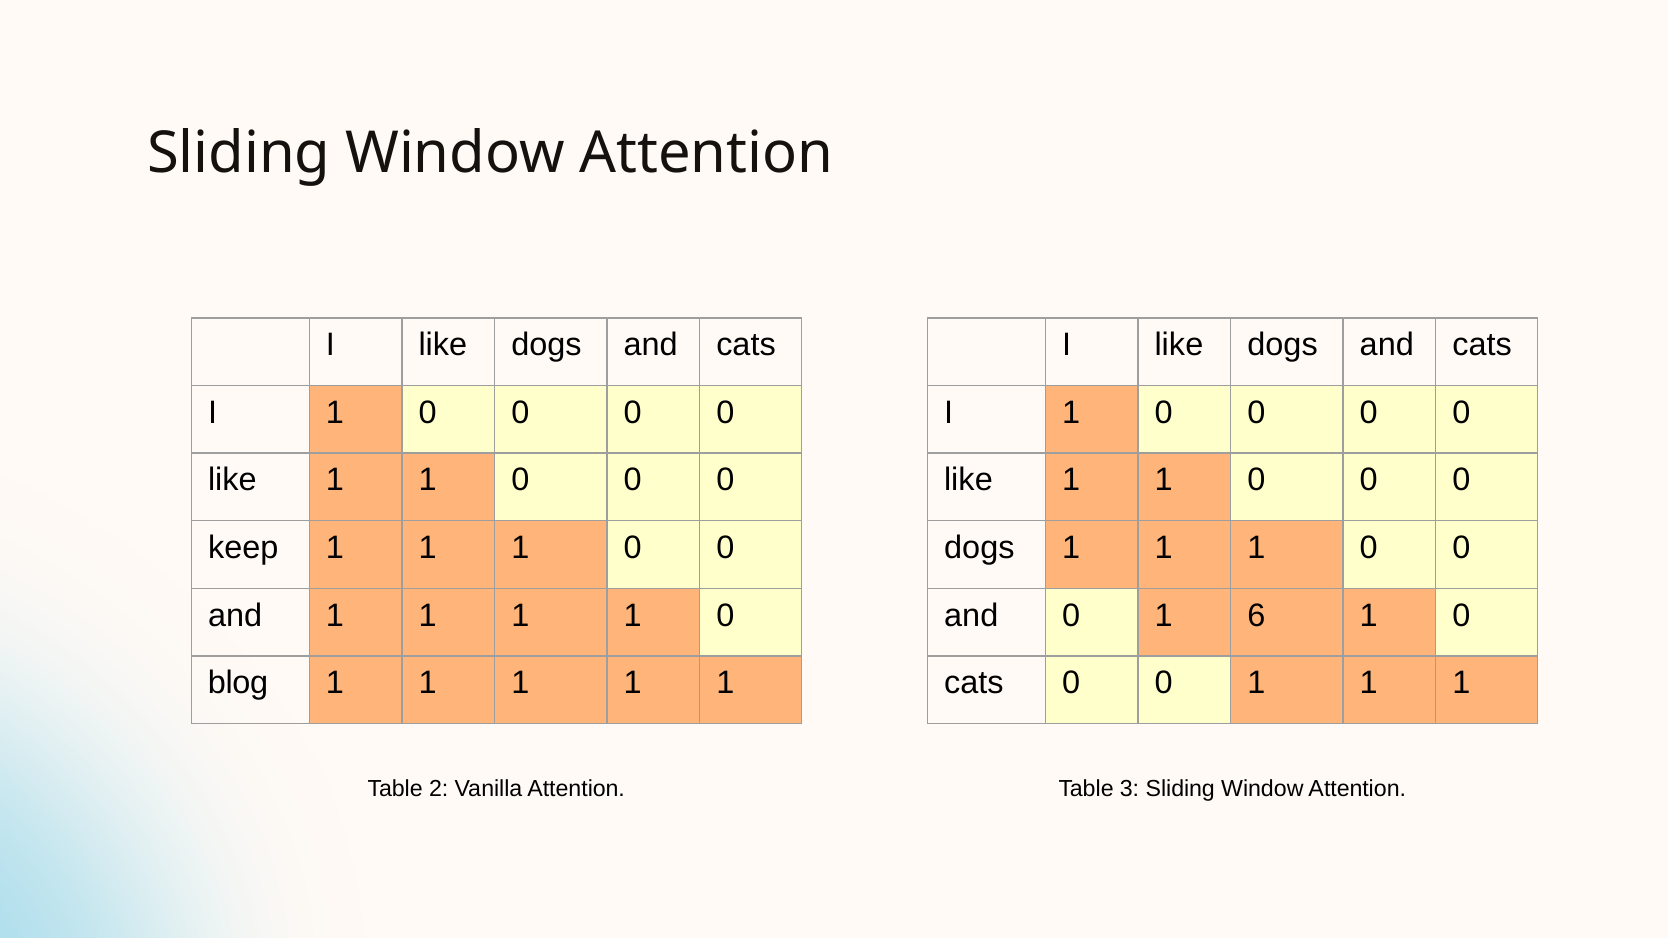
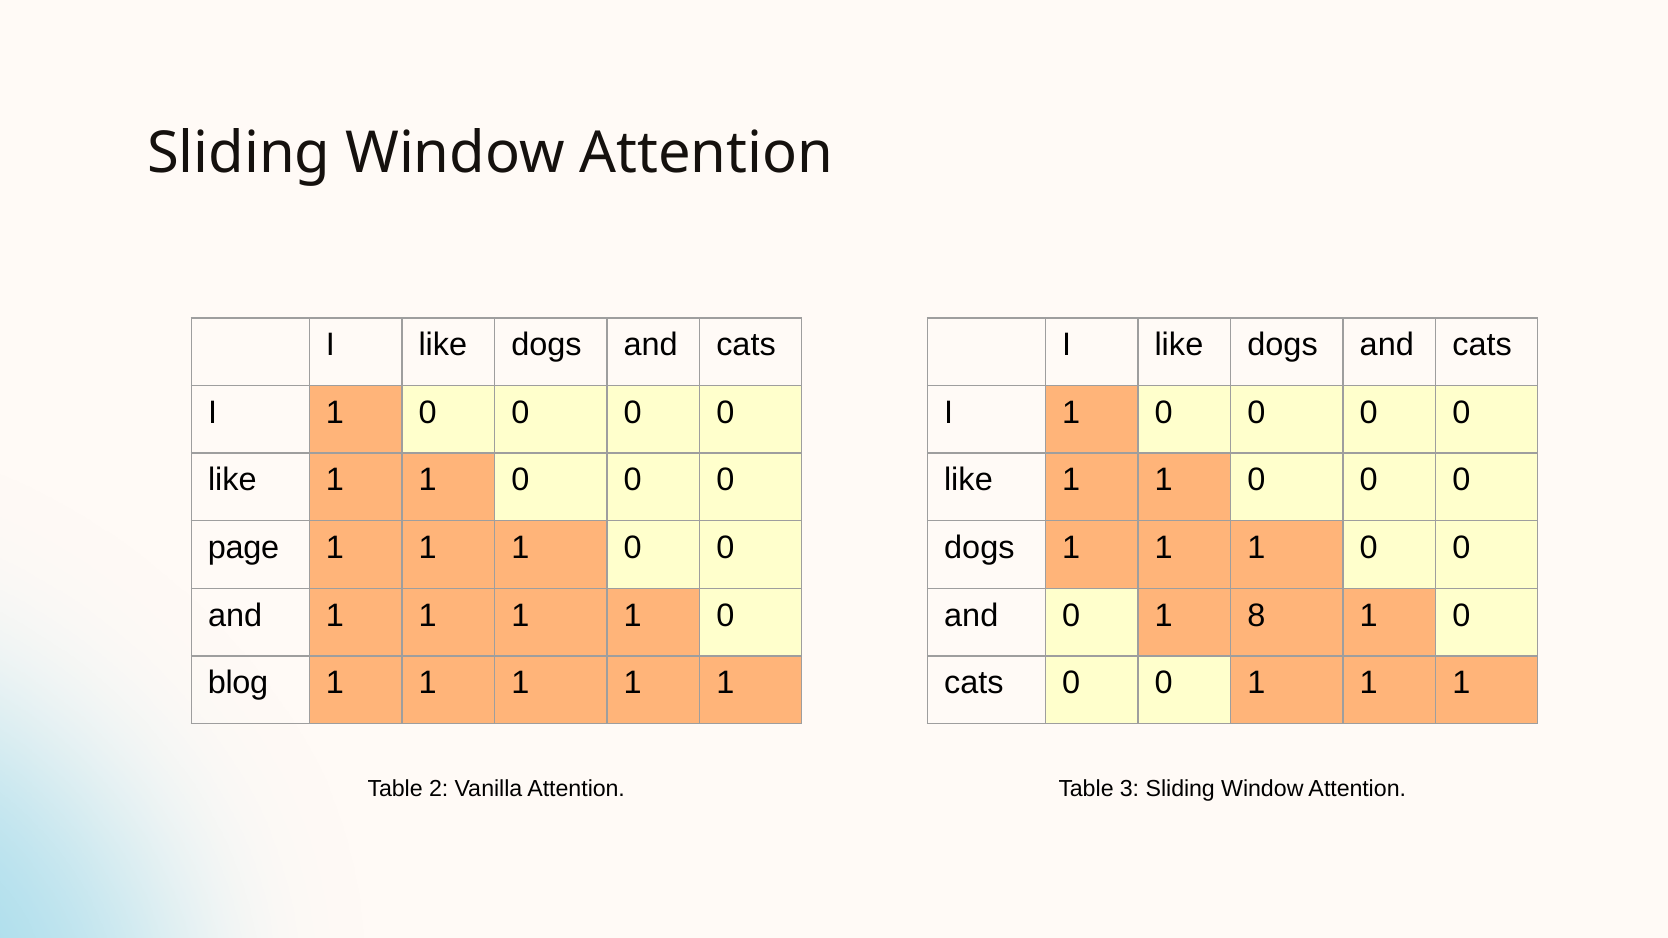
keep: keep -> page (243, 548)
6: 6 -> 8 (1256, 616)
